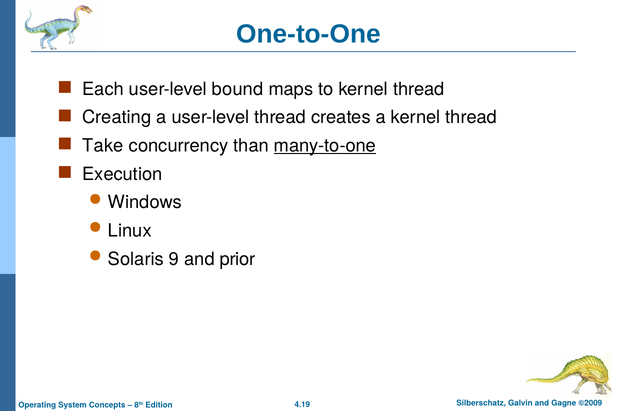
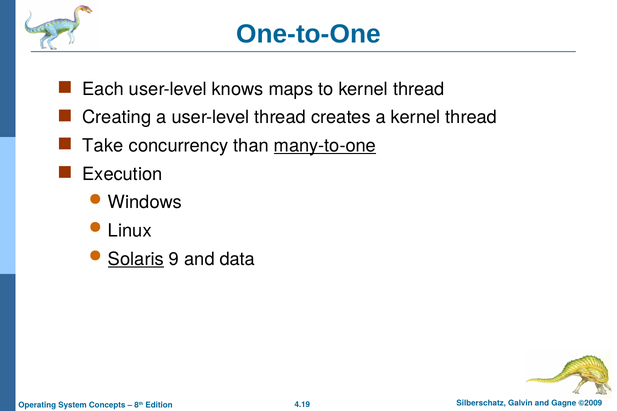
bound: bound -> knows (238, 89)
Solaris underline: none -> present (136, 259)
prior: prior -> data (237, 259)
